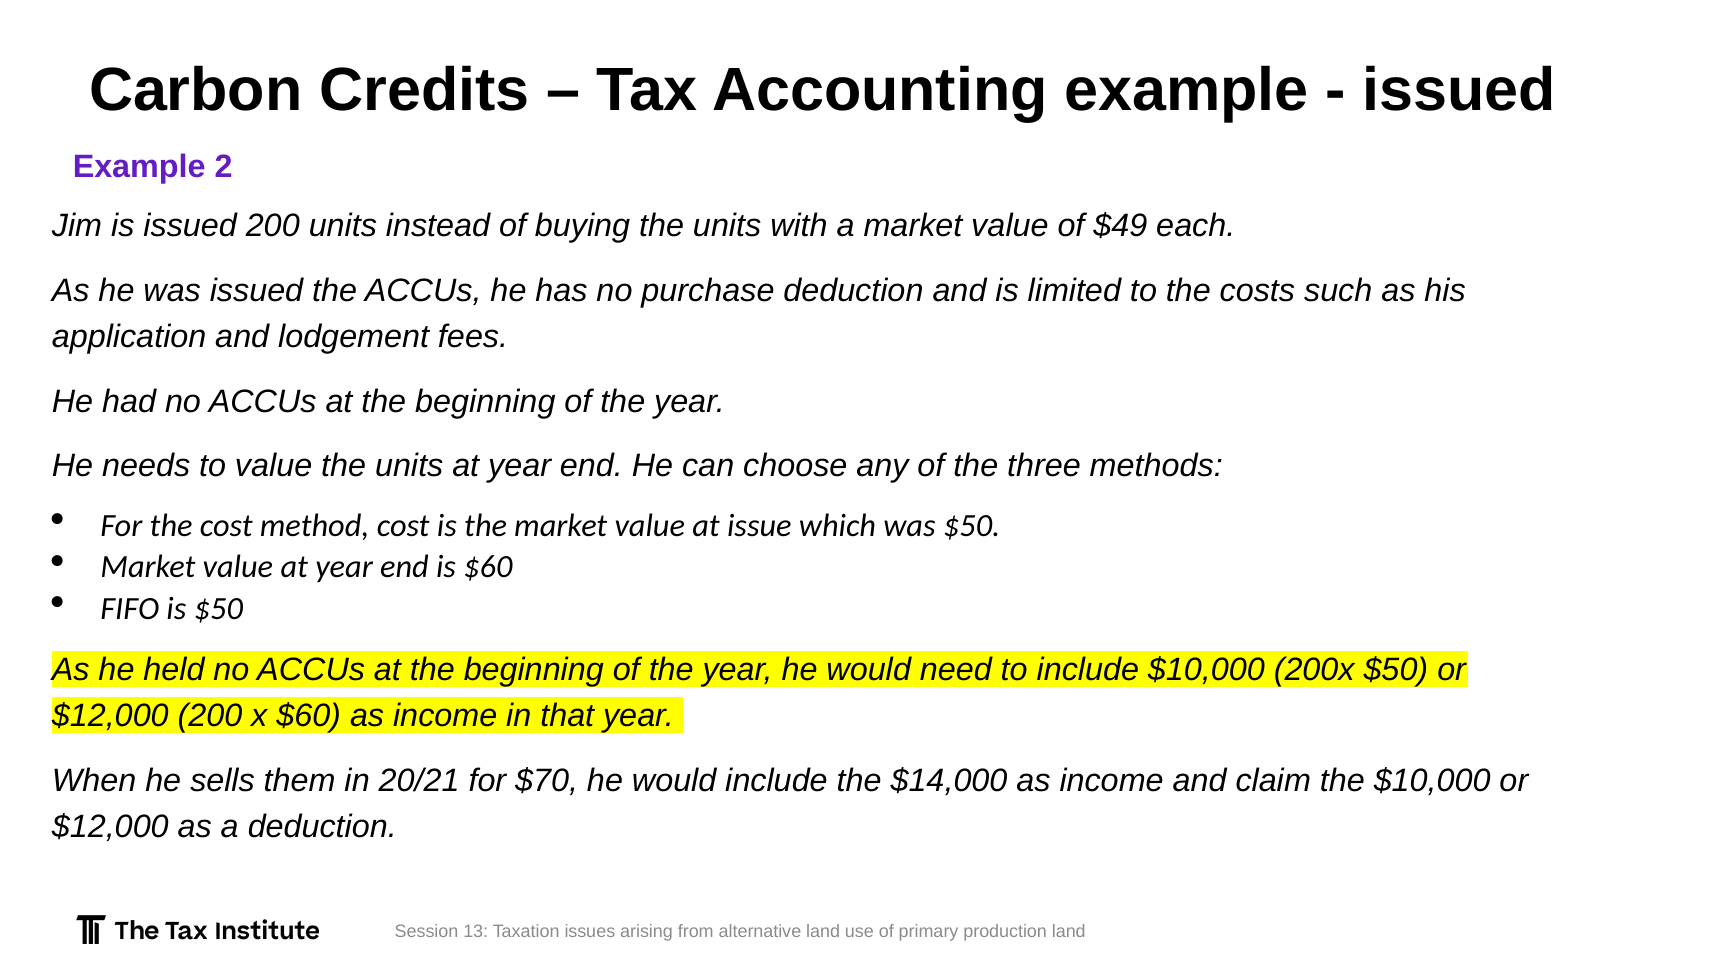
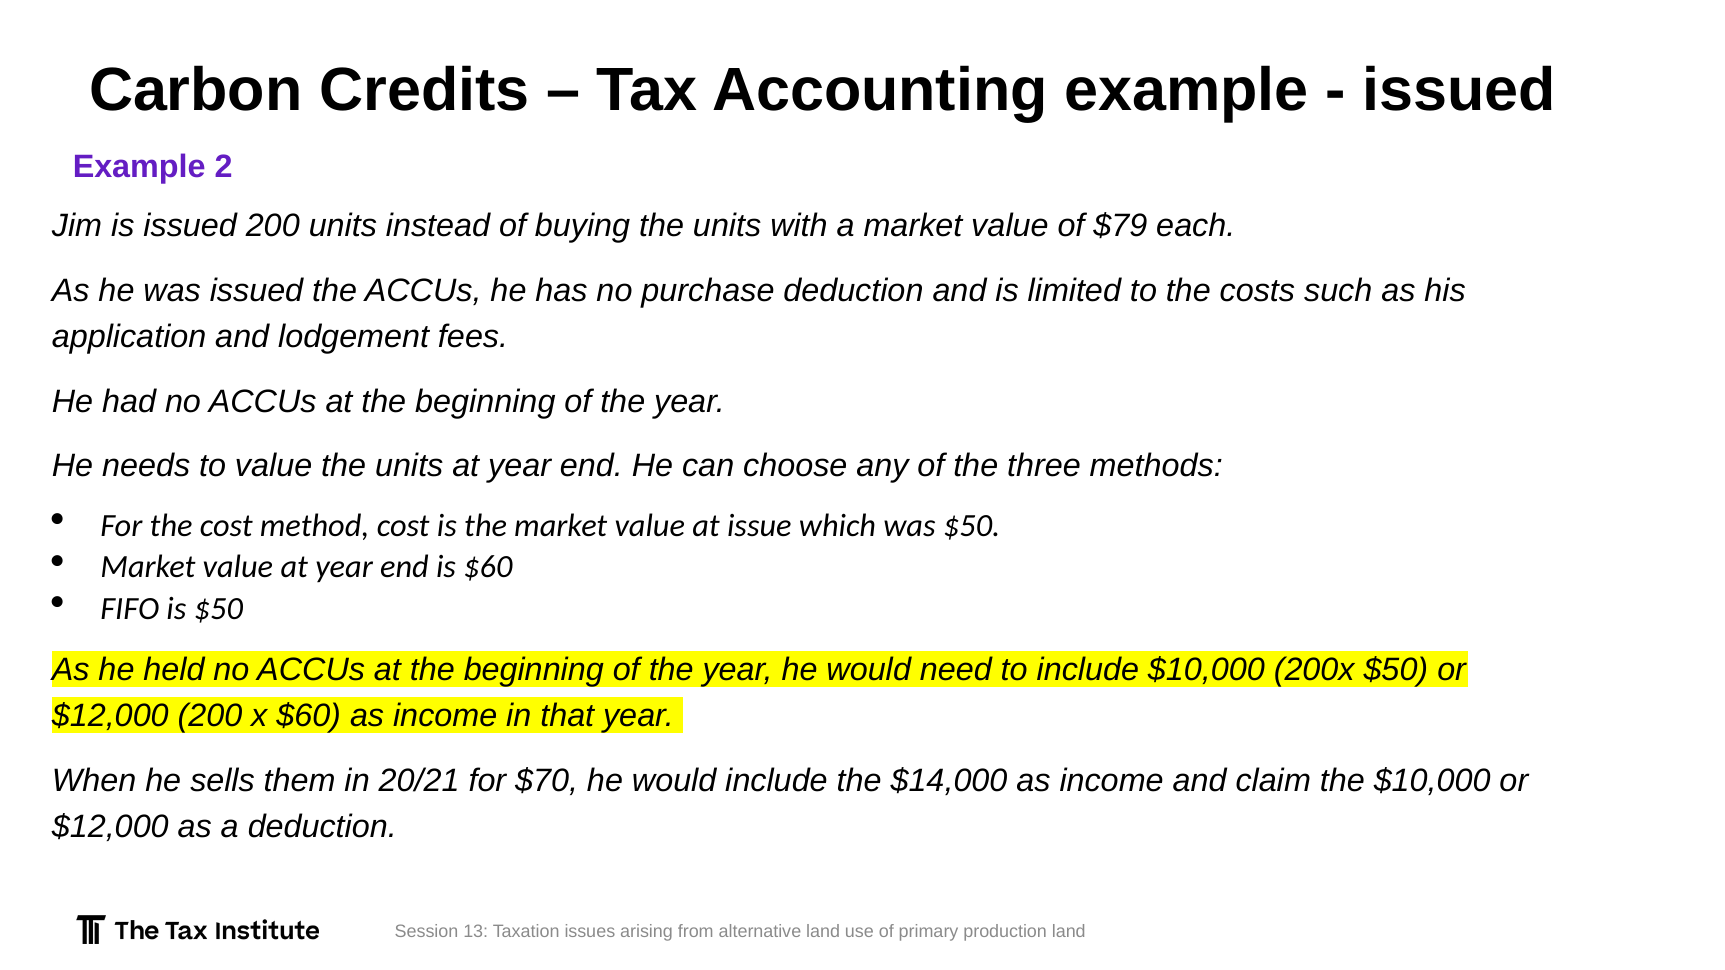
$49: $49 -> $79 (1120, 226)
